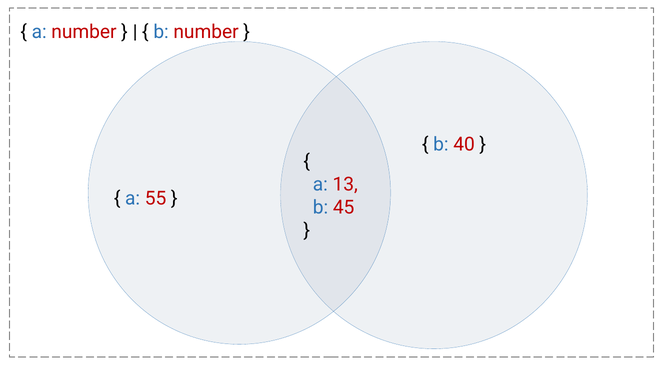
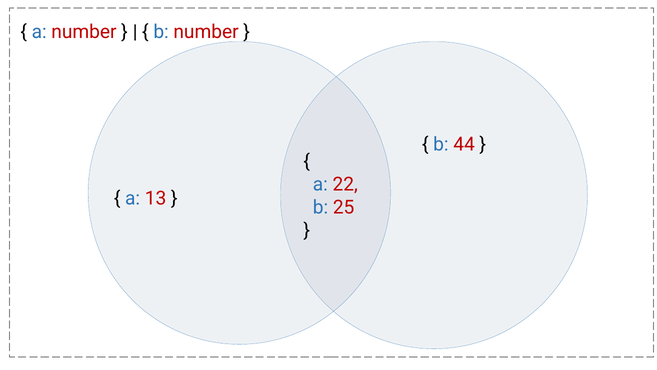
40: 40 -> 44 (464, 144)
13: 13 -> 22 (345, 184)
55: 55 -> 13 (156, 198)
45: 45 -> 25 (344, 207)
